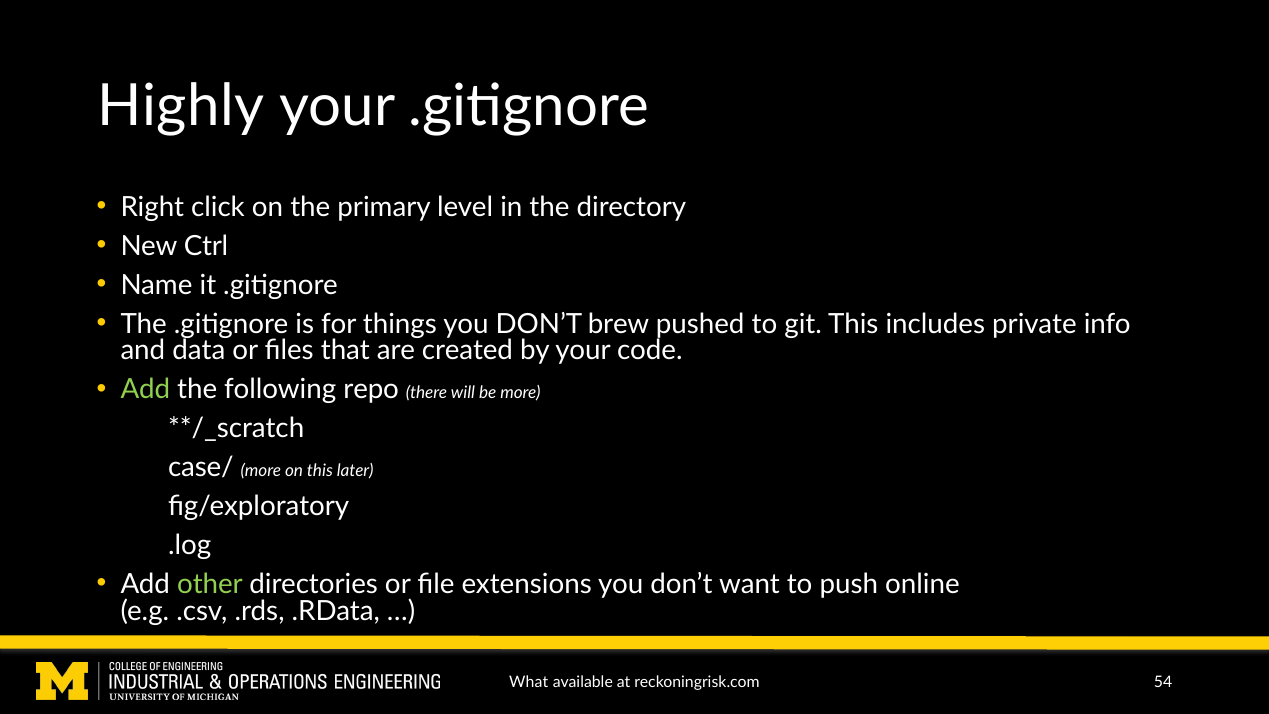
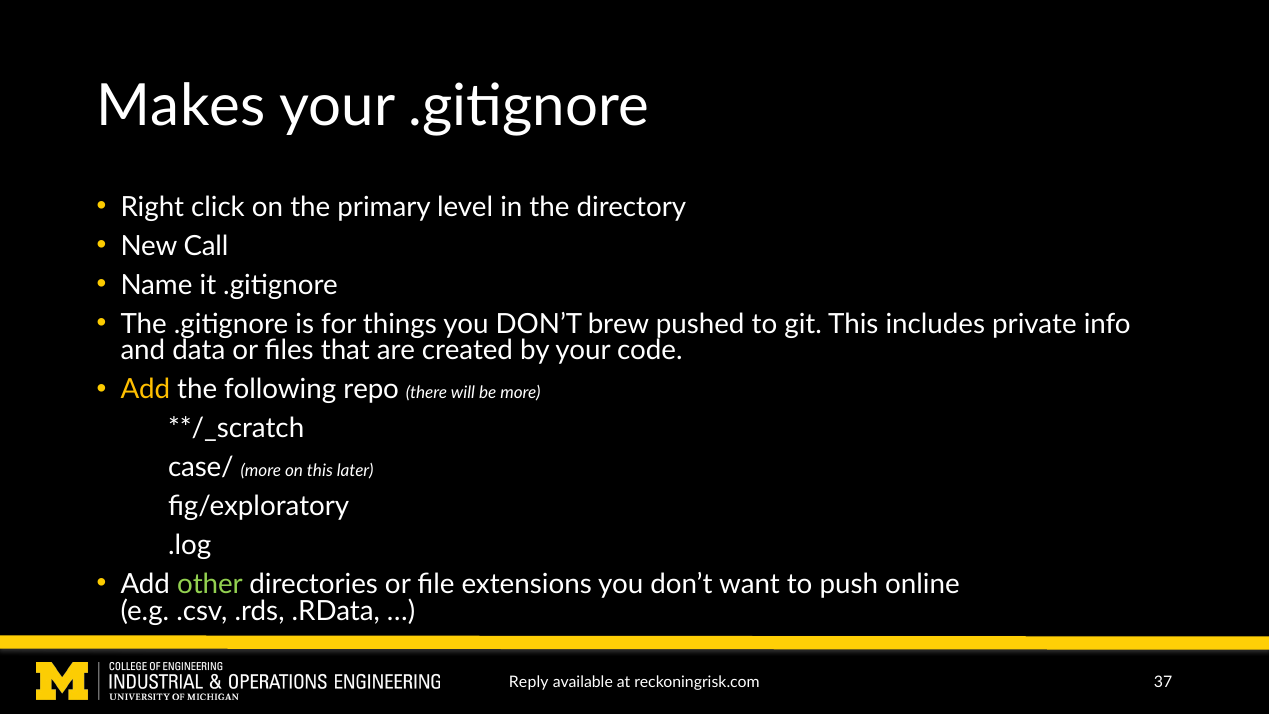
Highly: Highly -> Makes (181, 107)
Ctrl: Ctrl -> Call (206, 246)
Add colour: light green -> yellow (145, 390)
What: What -> Reply (529, 682)
54: 54 -> 37 (1163, 682)
